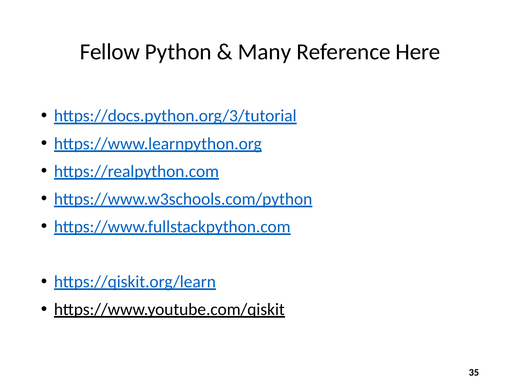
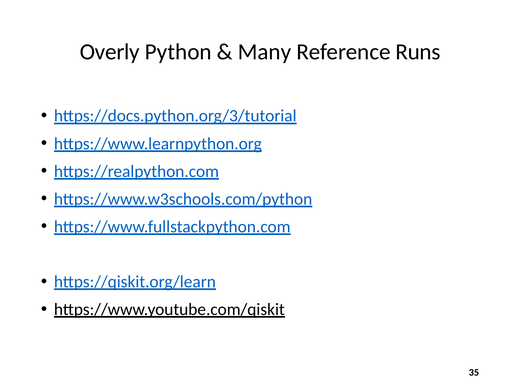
Fellow: Fellow -> Overly (110, 52)
Here: Here -> Runs (418, 52)
